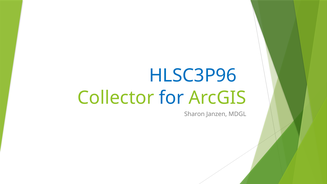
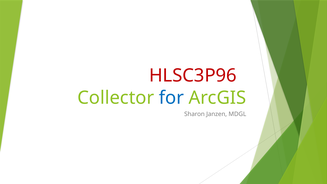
HLSC3P96 colour: blue -> red (193, 76)
